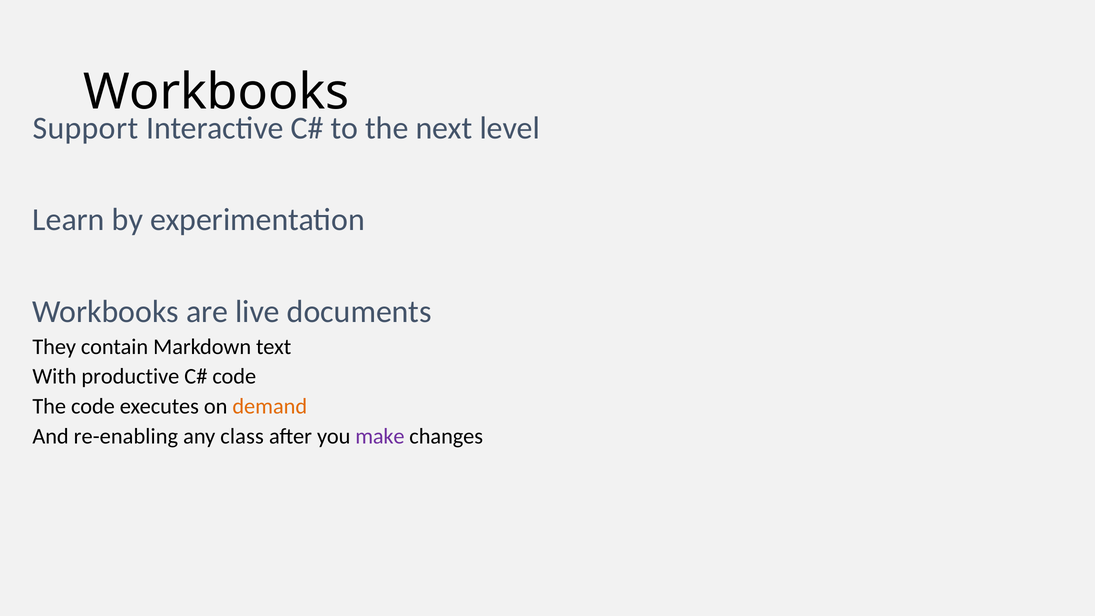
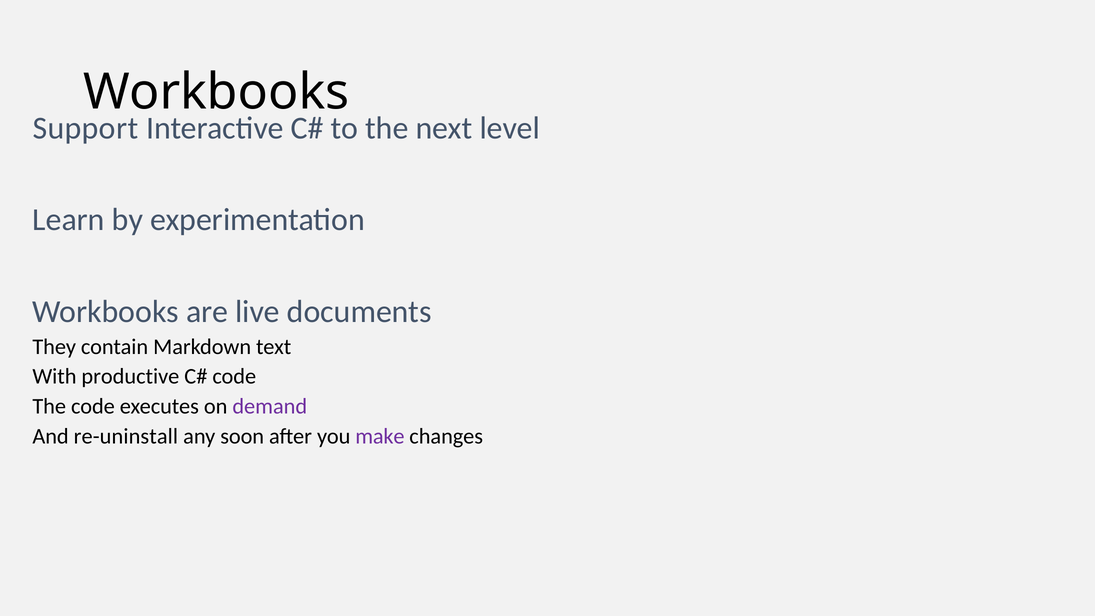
demand colour: orange -> purple (270, 406)
re-enabling: re-enabling -> re-uninstall (126, 436)
class: class -> soon (242, 436)
